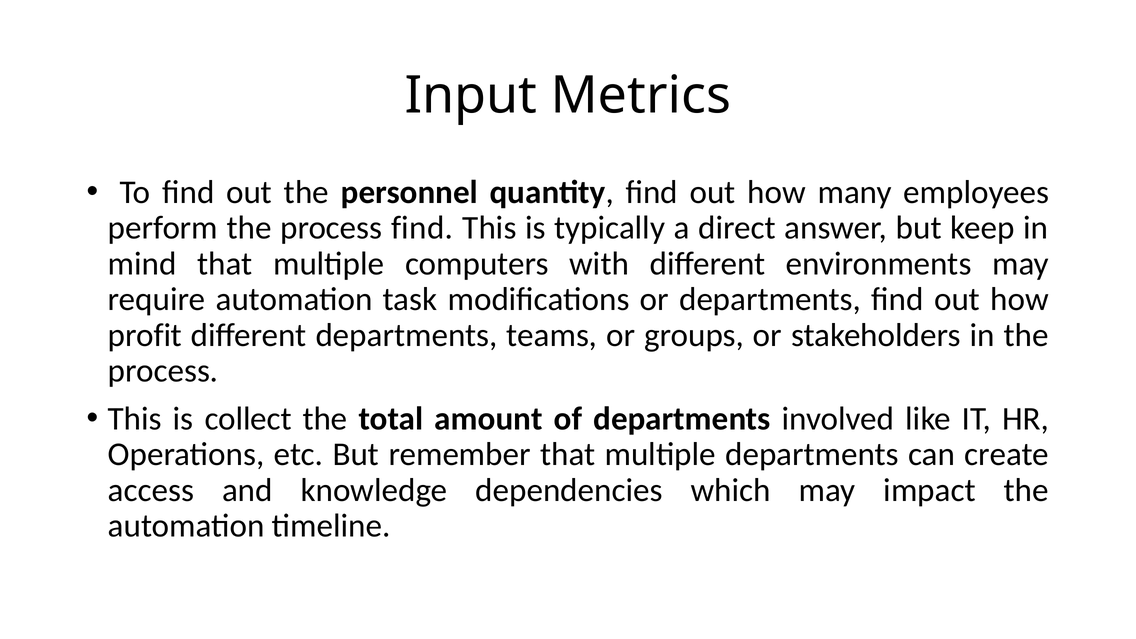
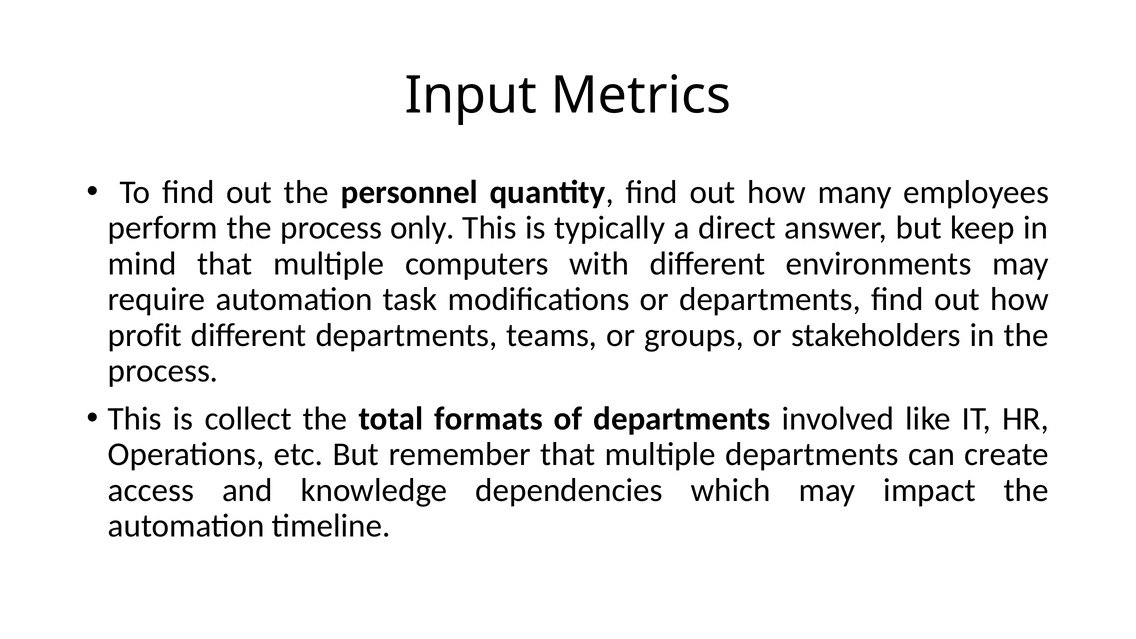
process find: find -> only (422, 228)
amount: amount -> formats (489, 419)
